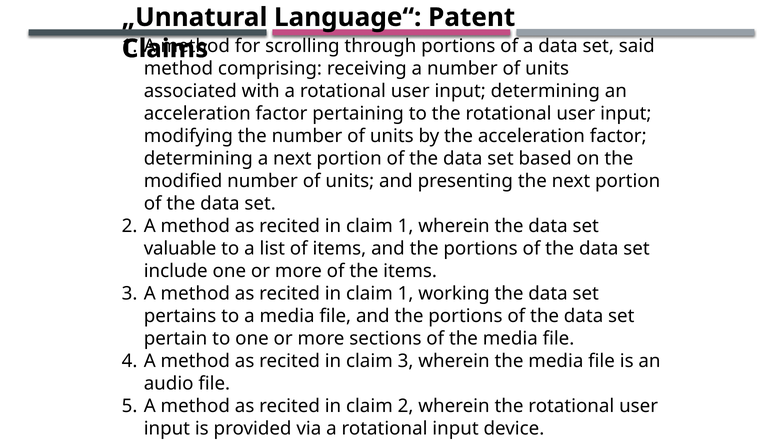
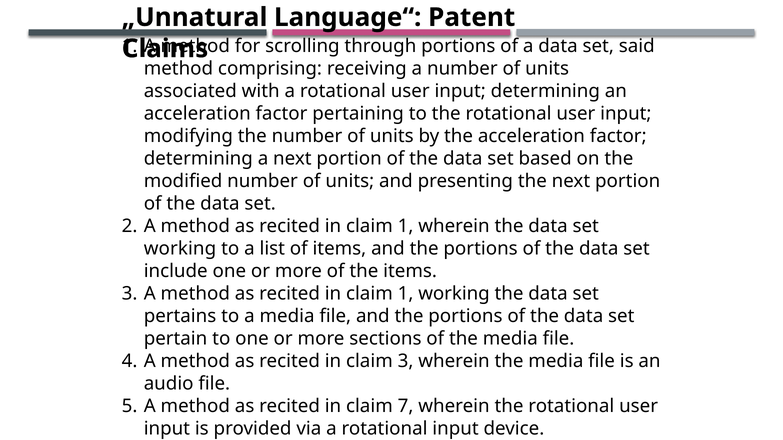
valuable: valuable -> working (180, 249)
claim 2: 2 -> 7 (406, 406)
